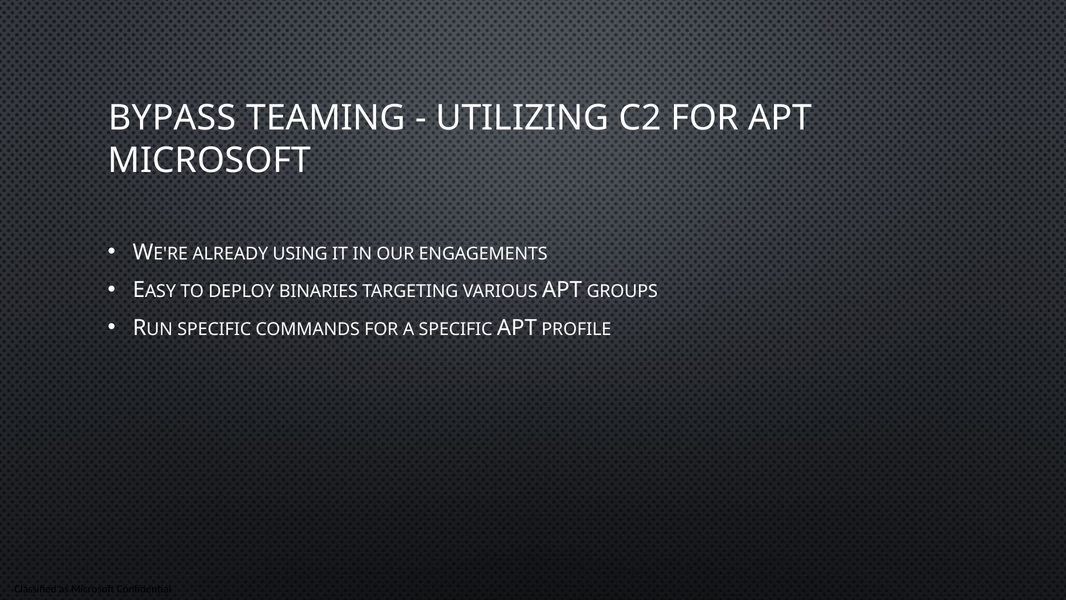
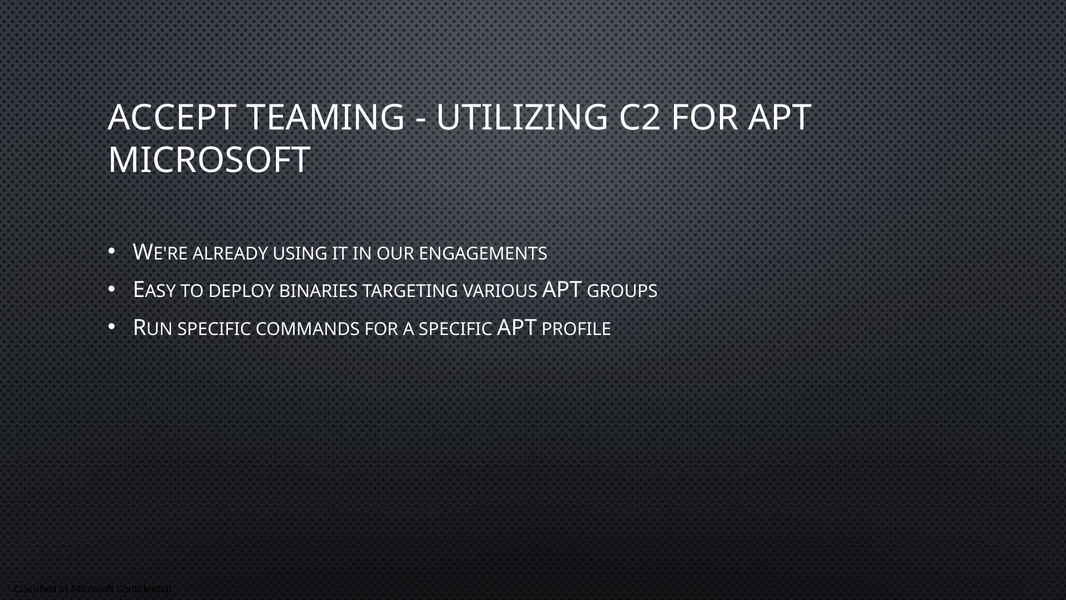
BYPASS: BYPASS -> ACCEPT (172, 118)
